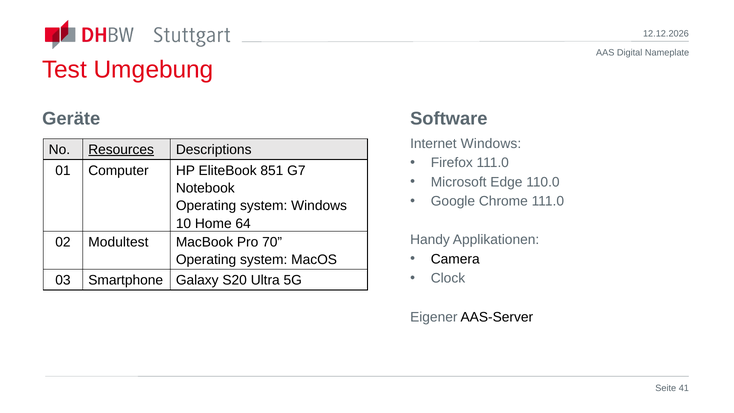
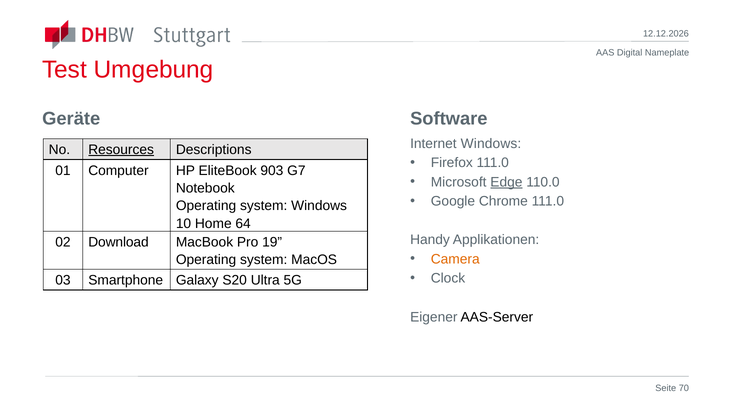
851: 851 -> 903 (272, 170)
Edge underline: none -> present (506, 182)
Modultest: Modultest -> Download (118, 242)
70: 70 -> 19 (272, 242)
Camera colour: black -> orange (455, 259)
41: 41 -> 70 (684, 388)
